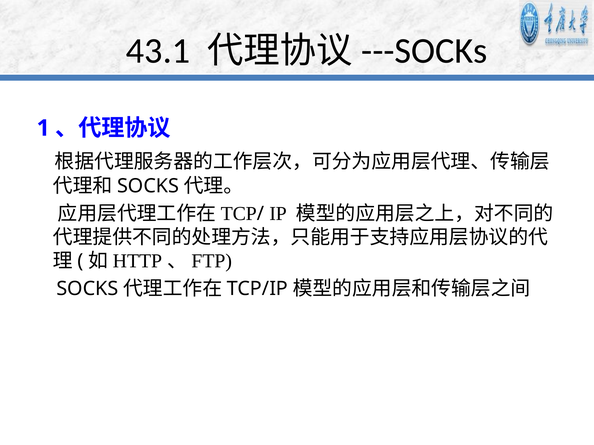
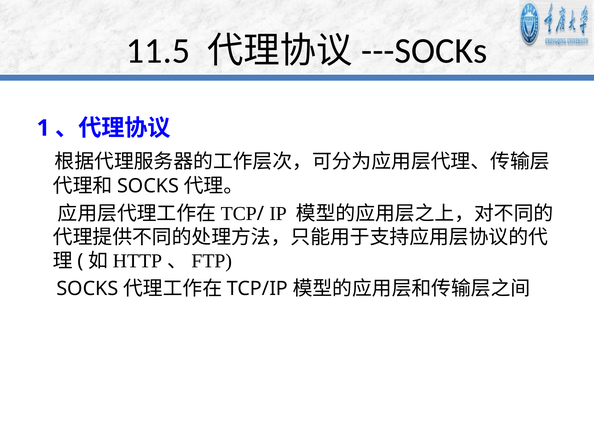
43.1: 43.1 -> 11.5 (158, 51)
